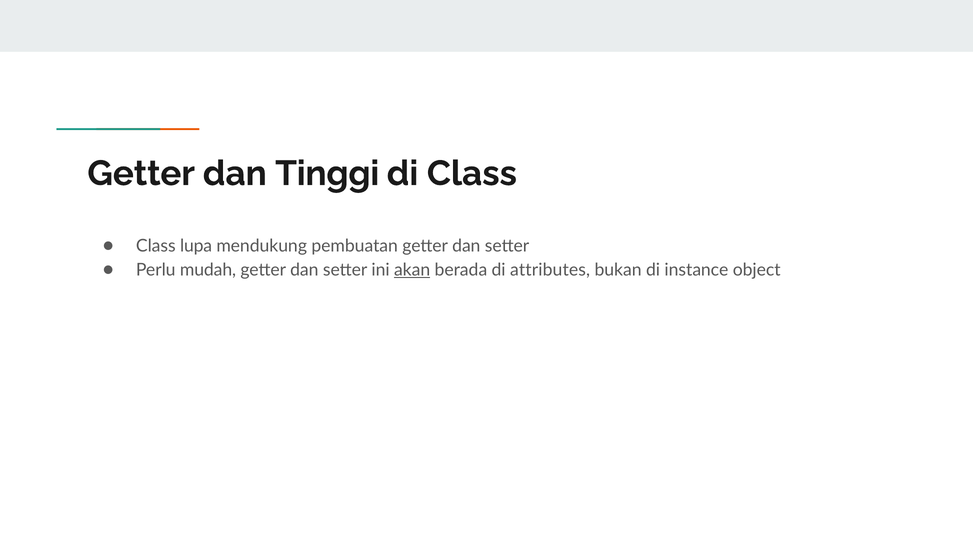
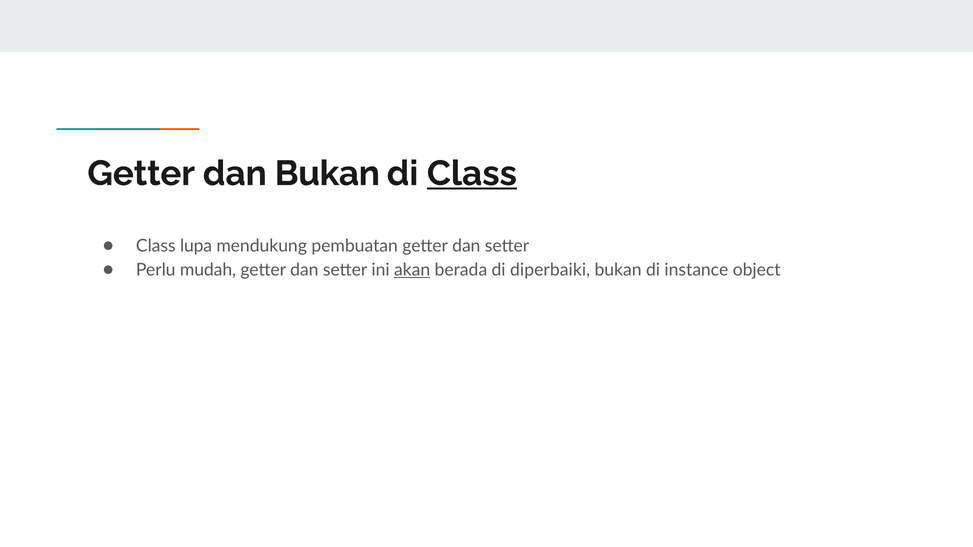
dan Tinggi: Tinggi -> Bukan (327, 174)
Class underline: none -> present (472, 174)
attributes: attributes -> diperbaiki (550, 270)
